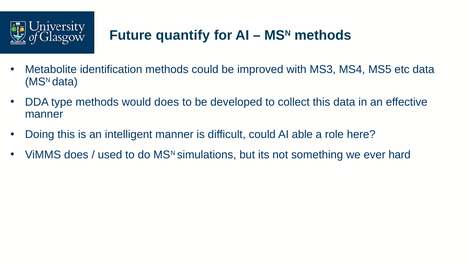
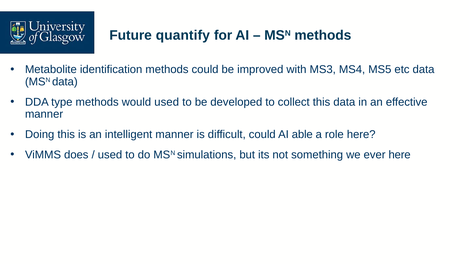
would does: does -> used (167, 102)
ever hard: hard -> here (400, 155)
